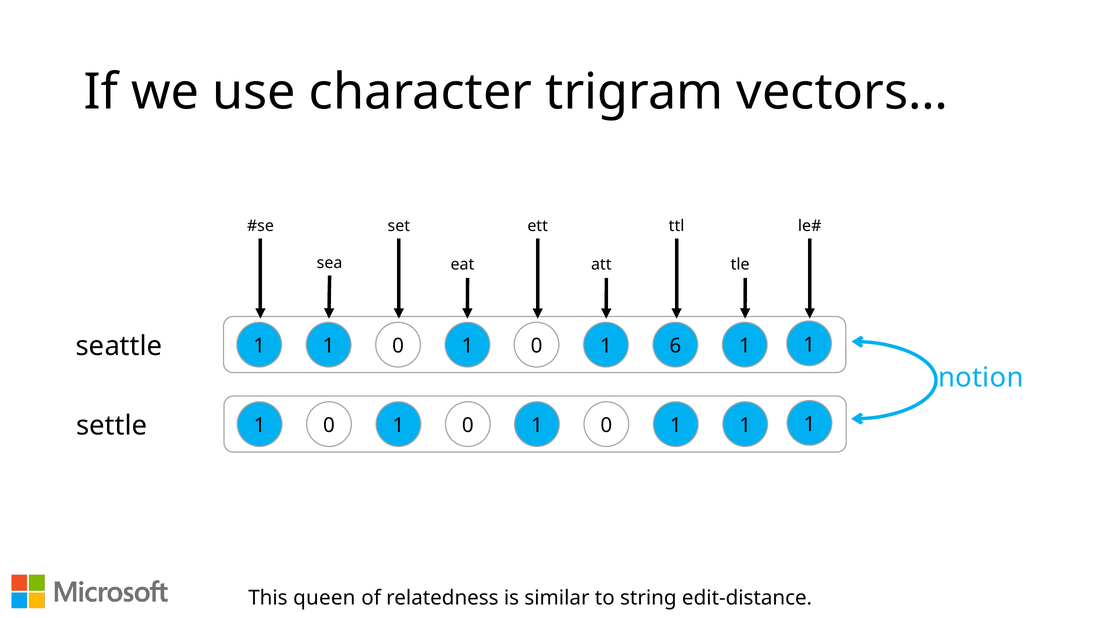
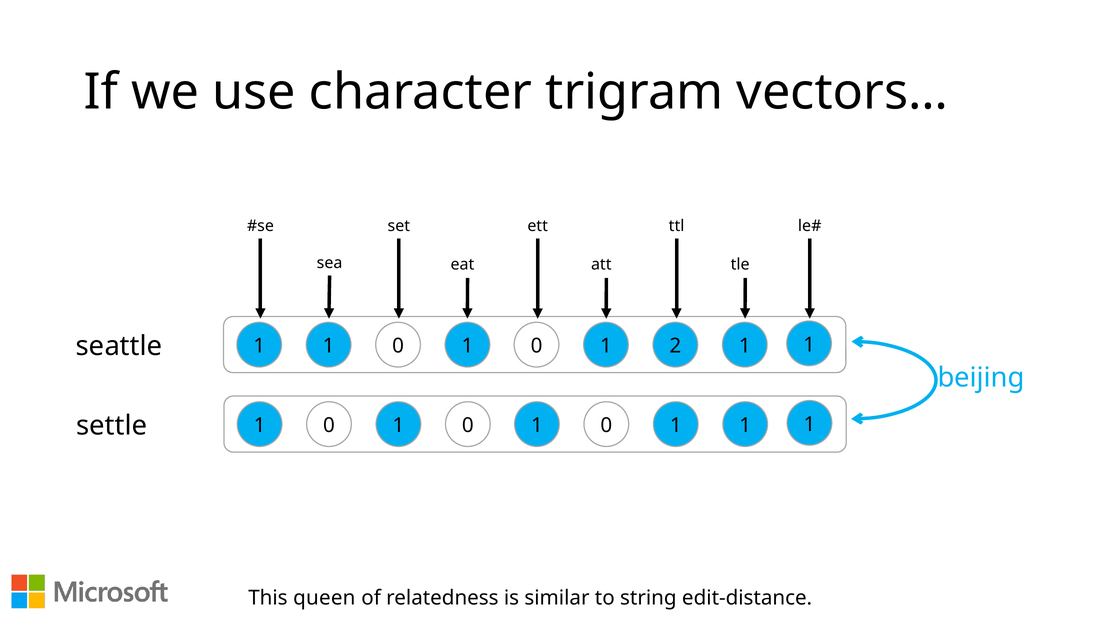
6: 6 -> 2 (675, 346)
notion: notion -> beijing (981, 378)
